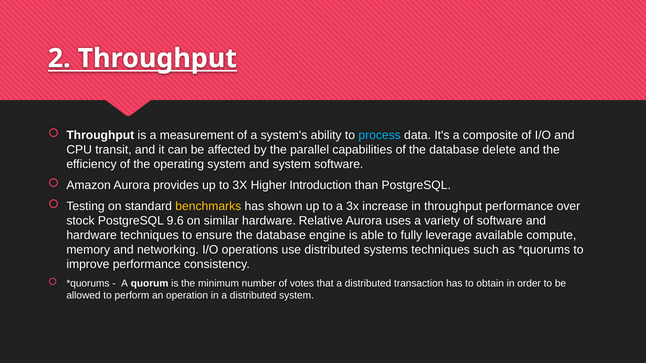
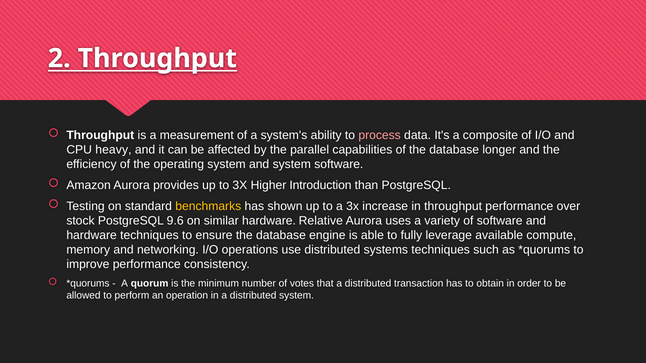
process colour: light blue -> pink (380, 135)
transit: transit -> heavy (113, 150)
delete: delete -> longer (499, 150)
